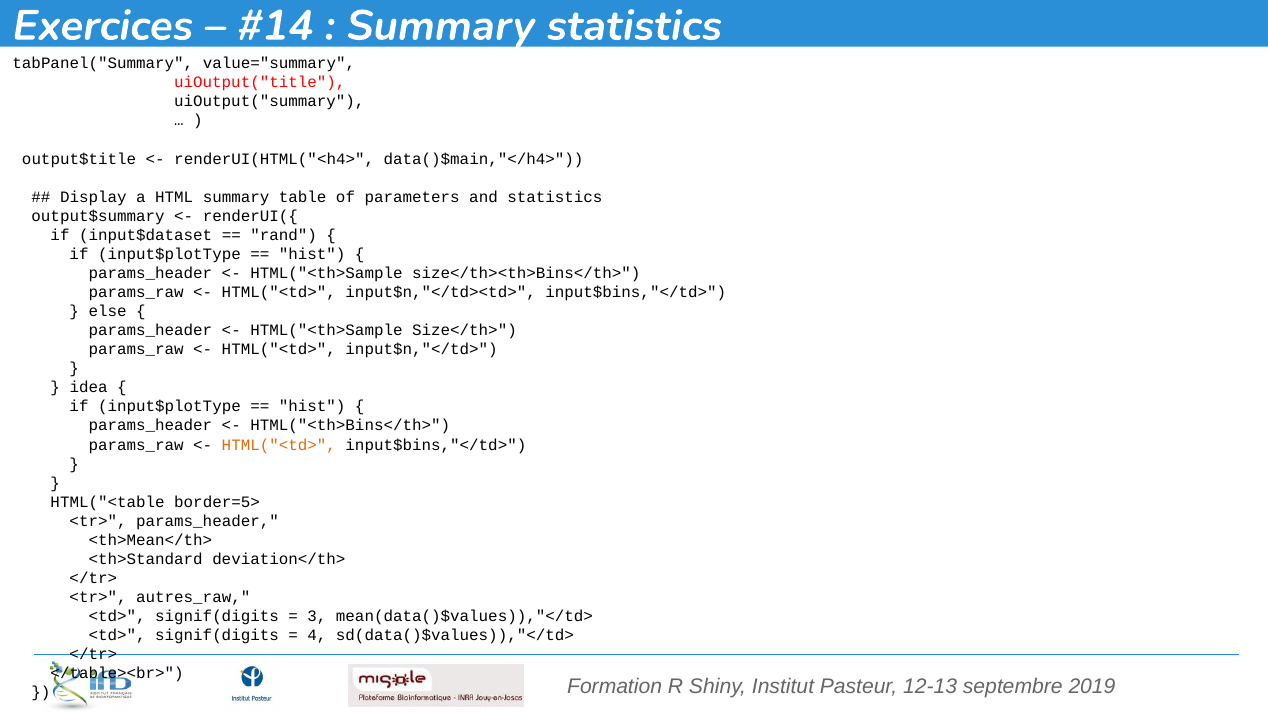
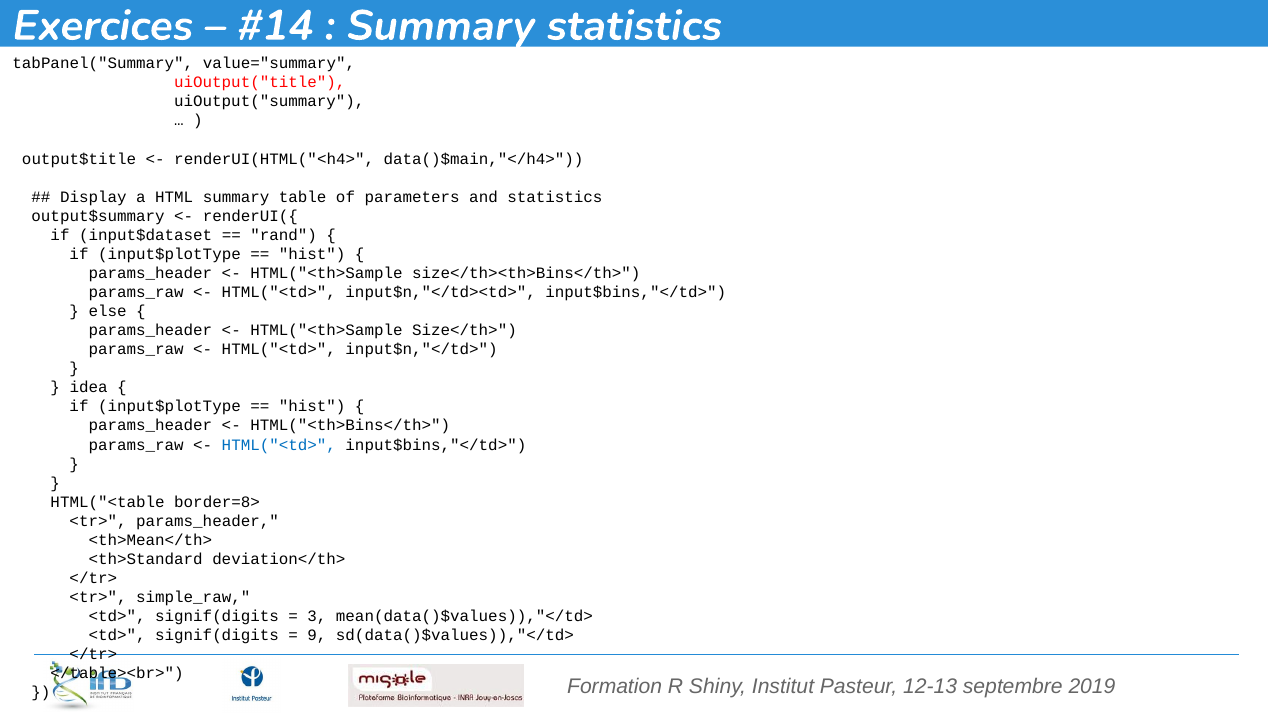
HTML("<td> colour: orange -> blue (279, 445)
border=5>: border=5> -> border=8> (217, 502)
autres_raw: autres_raw -> simple_raw (193, 598)
4: 4 -> 9 (317, 636)
